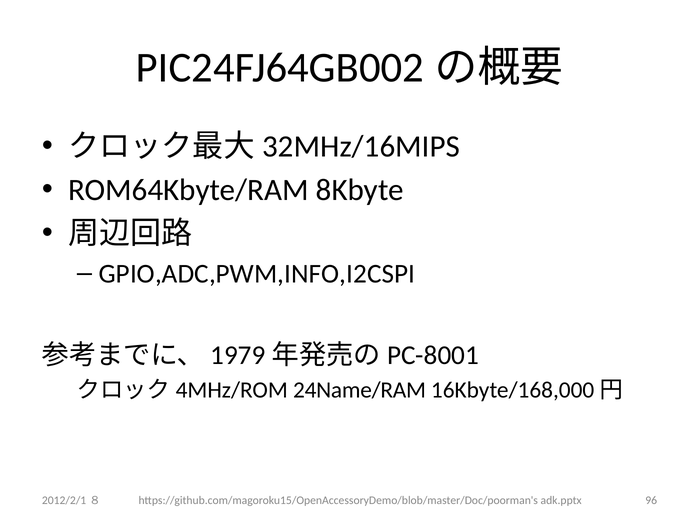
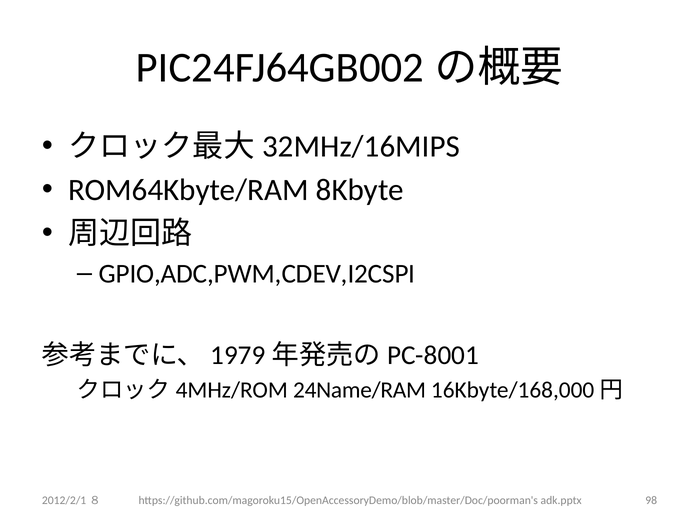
GPIO,ADC,PWM,INFO,I2CSPI: GPIO,ADC,PWM,INFO,I2CSPI -> GPIO,ADC,PWM,CDEV,I2CSPI (257, 274)
96: 96 -> 98 (651, 501)
